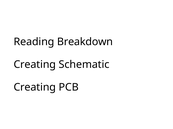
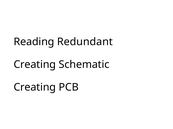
Breakdown: Breakdown -> Redundant (85, 42)
